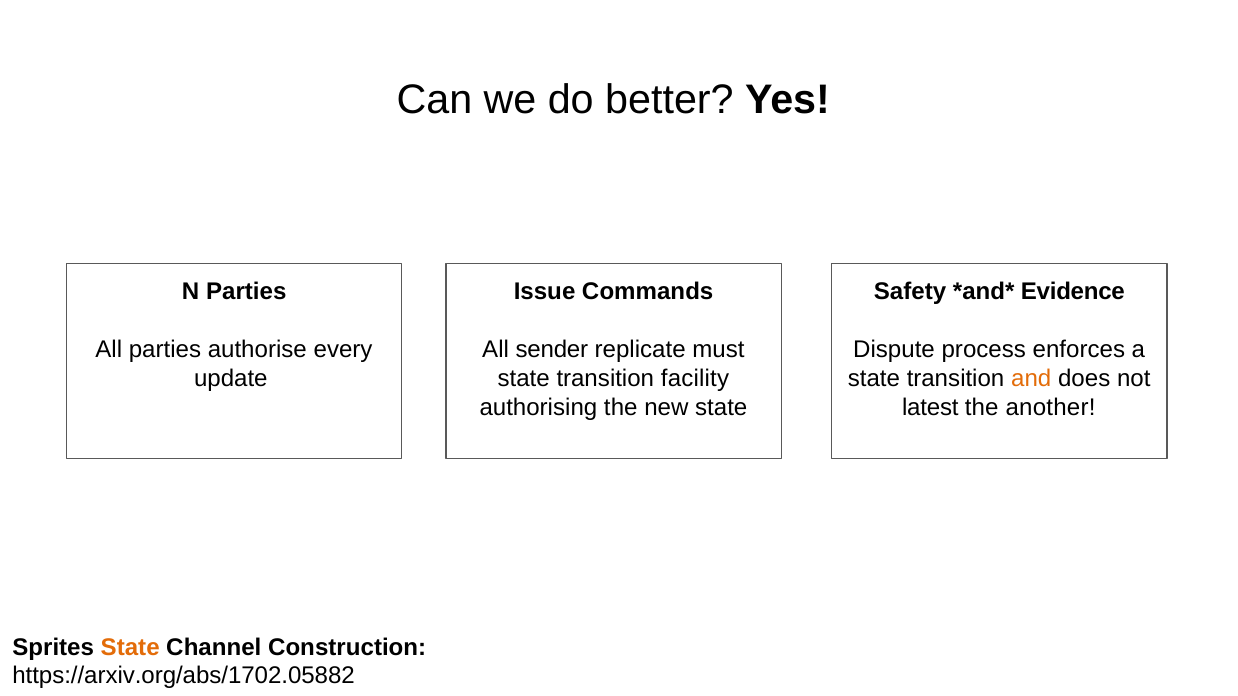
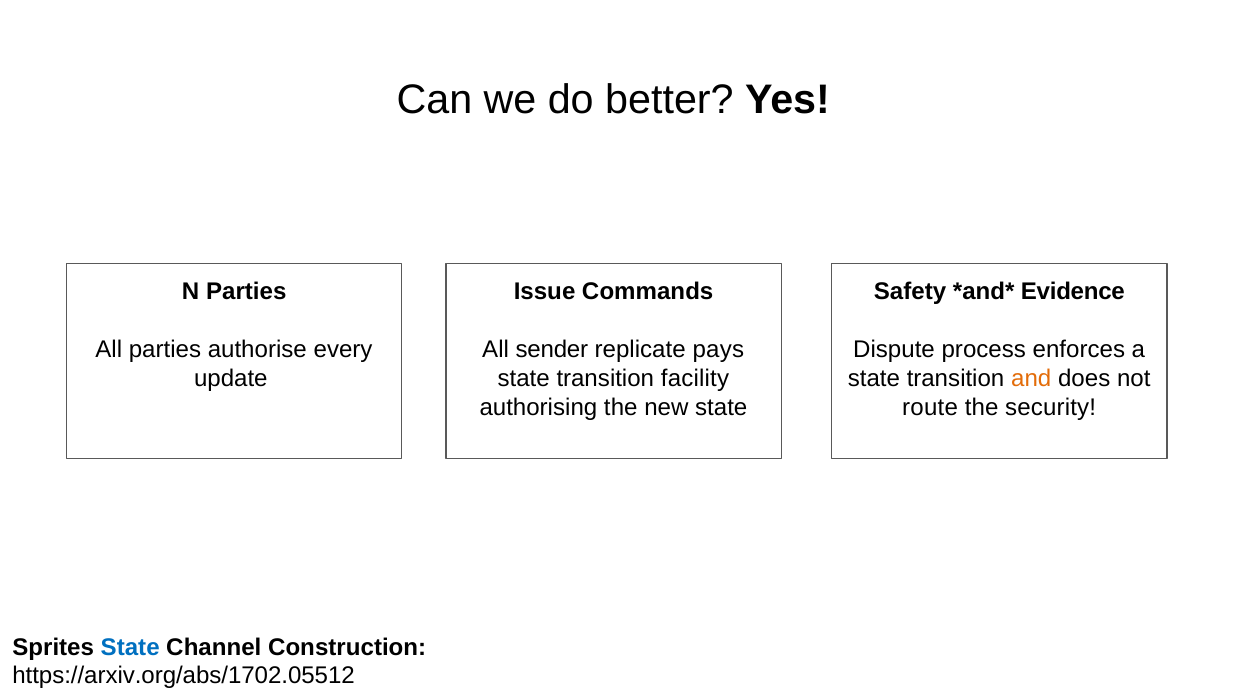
must: must -> pays (718, 350)
latest: latest -> route (930, 408)
another: another -> security (1051, 408)
State colour: orange -> blue (130, 648)
https://arxiv.org/abs/1702.05882: https://arxiv.org/abs/1702.05882 -> https://arxiv.org/abs/1702.05512 (184, 676)
